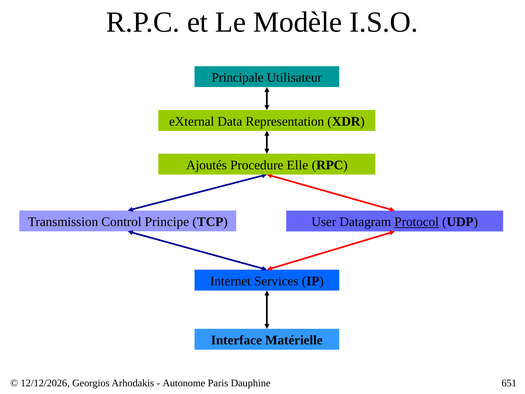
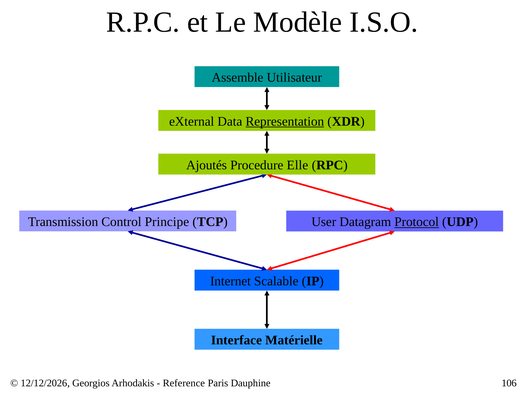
Principale: Principale -> Assemble (238, 78)
Representation underline: none -> present (285, 121)
Services: Services -> Scalable (276, 281)
Autonome: Autonome -> Reference (184, 383)
651: 651 -> 106 (509, 383)
